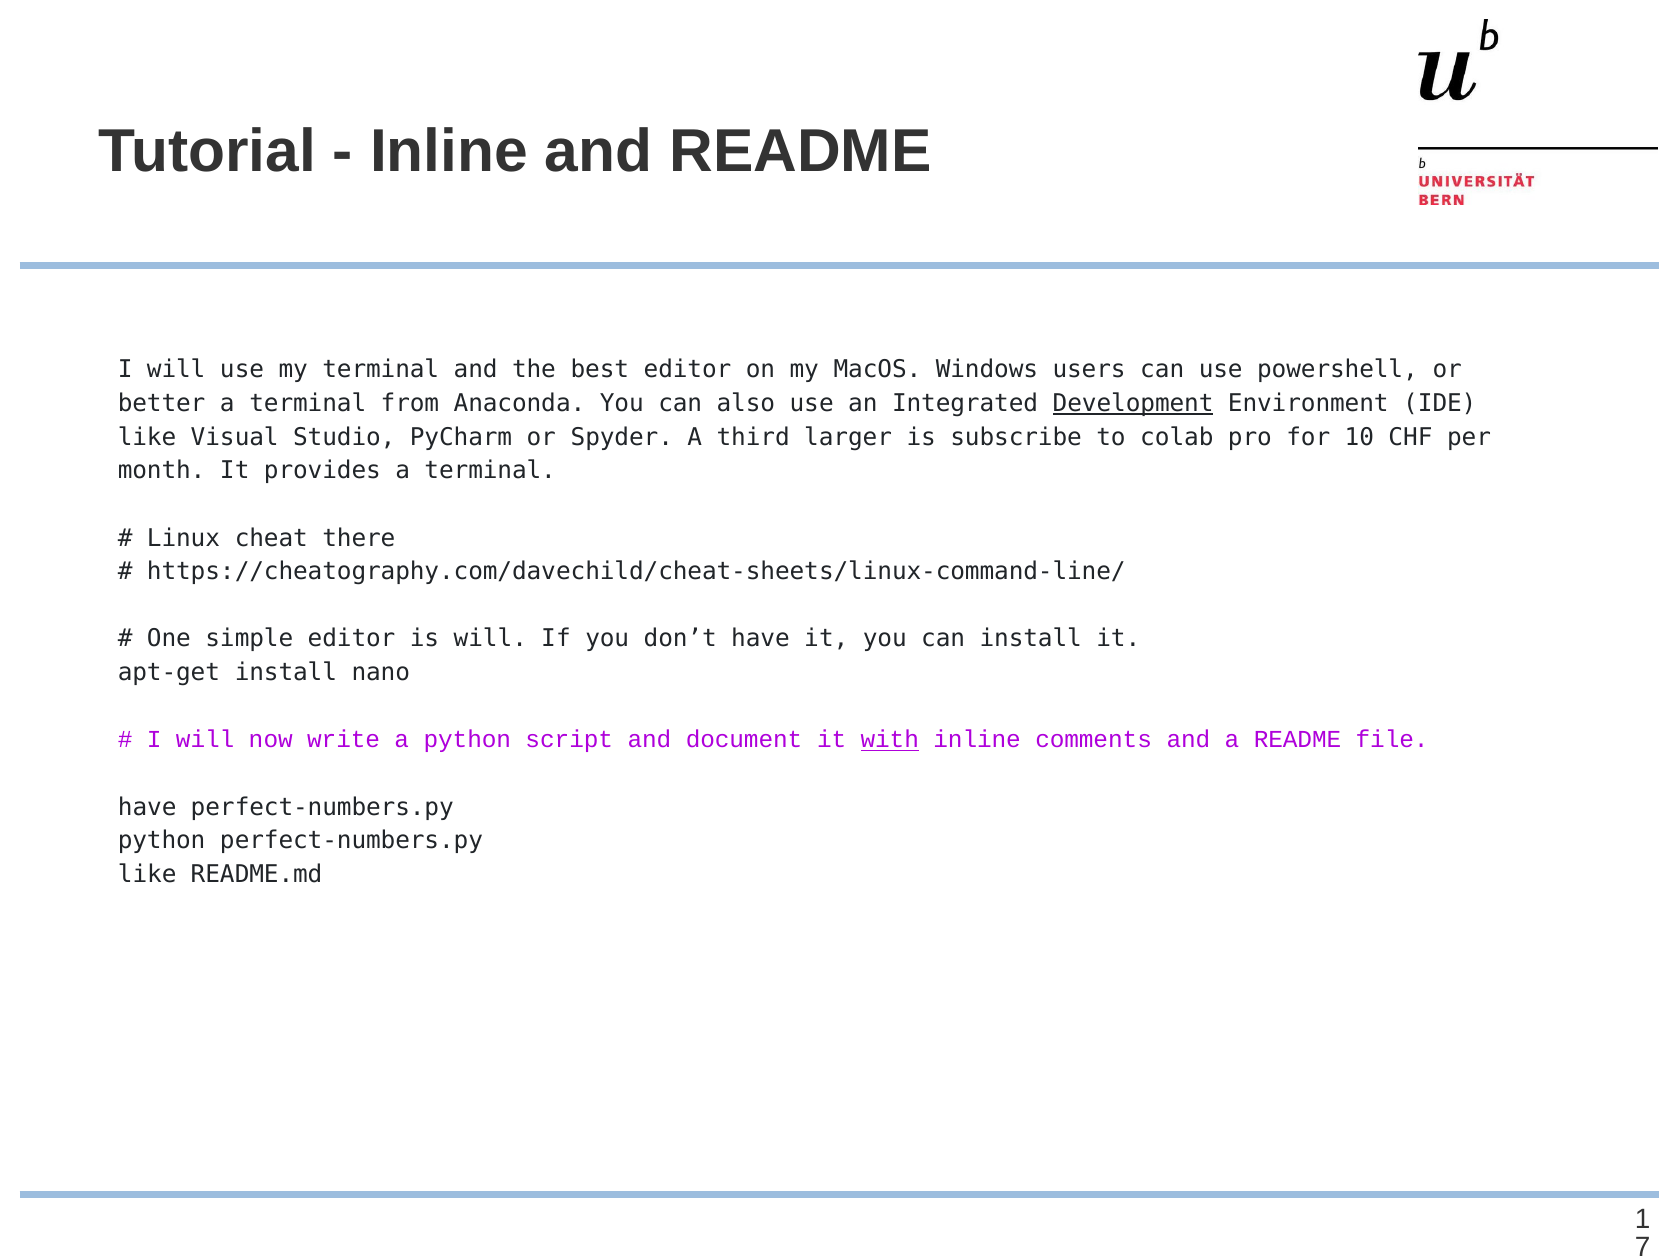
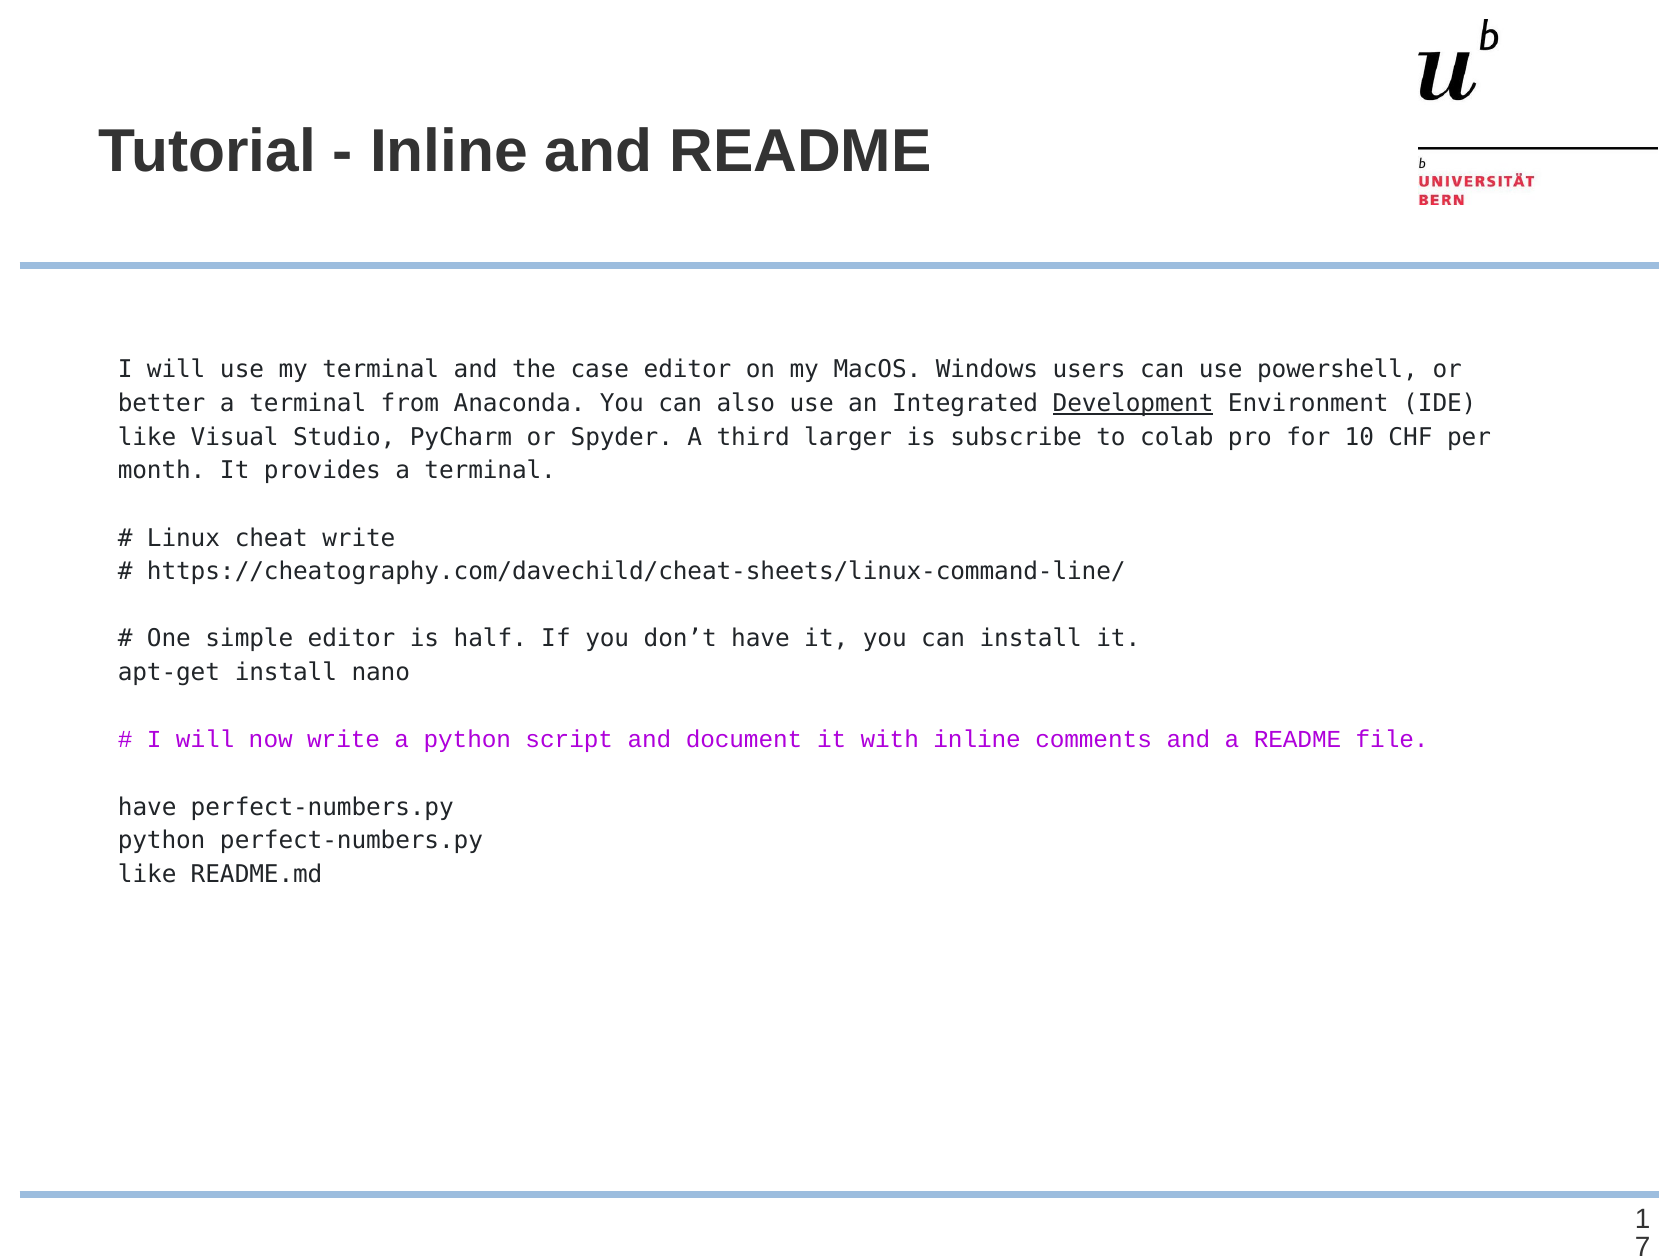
best: best -> case (600, 370)
cheat there: there -> write (359, 538)
is will: will -> half (490, 639)
with underline: present -> none (890, 740)
